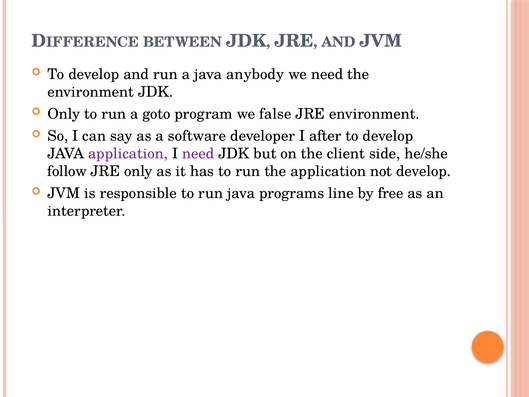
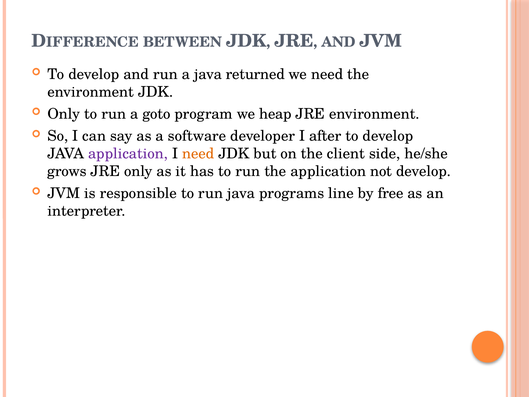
anybody: anybody -> returned (255, 74)
false: false -> heap (275, 114)
need colour: purple -> orange (198, 154)
follow: follow -> grows (67, 171)
